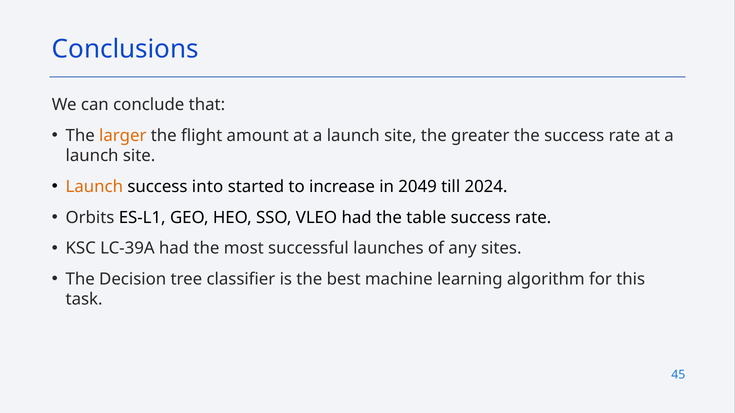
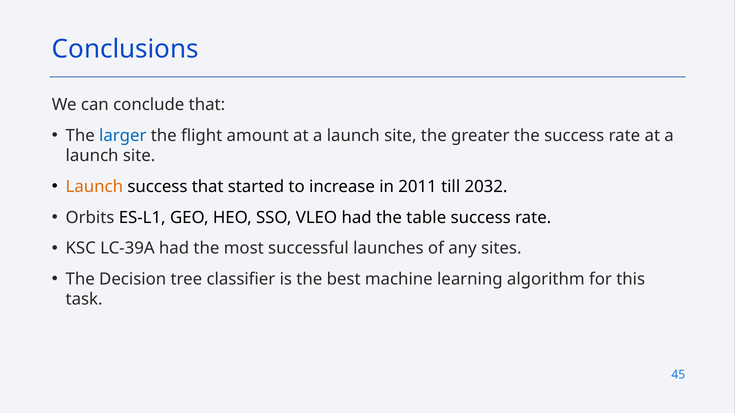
larger colour: orange -> blue (123, 136)
success into: into -> that (208, 187)
2049: 2049 -> 2011 (418, 187)
2024: 2024 -> 2032 (486, 187)
